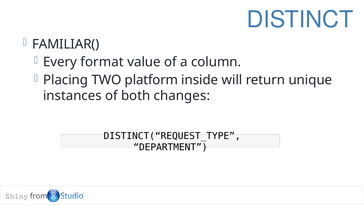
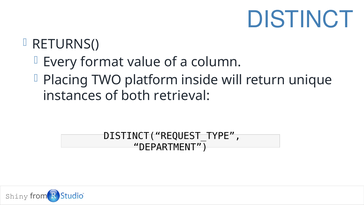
FAMILIAR(: FAMILIAR( -> RETURNS( (66, 44)
changes: changes -> retrieval (182, 96)
